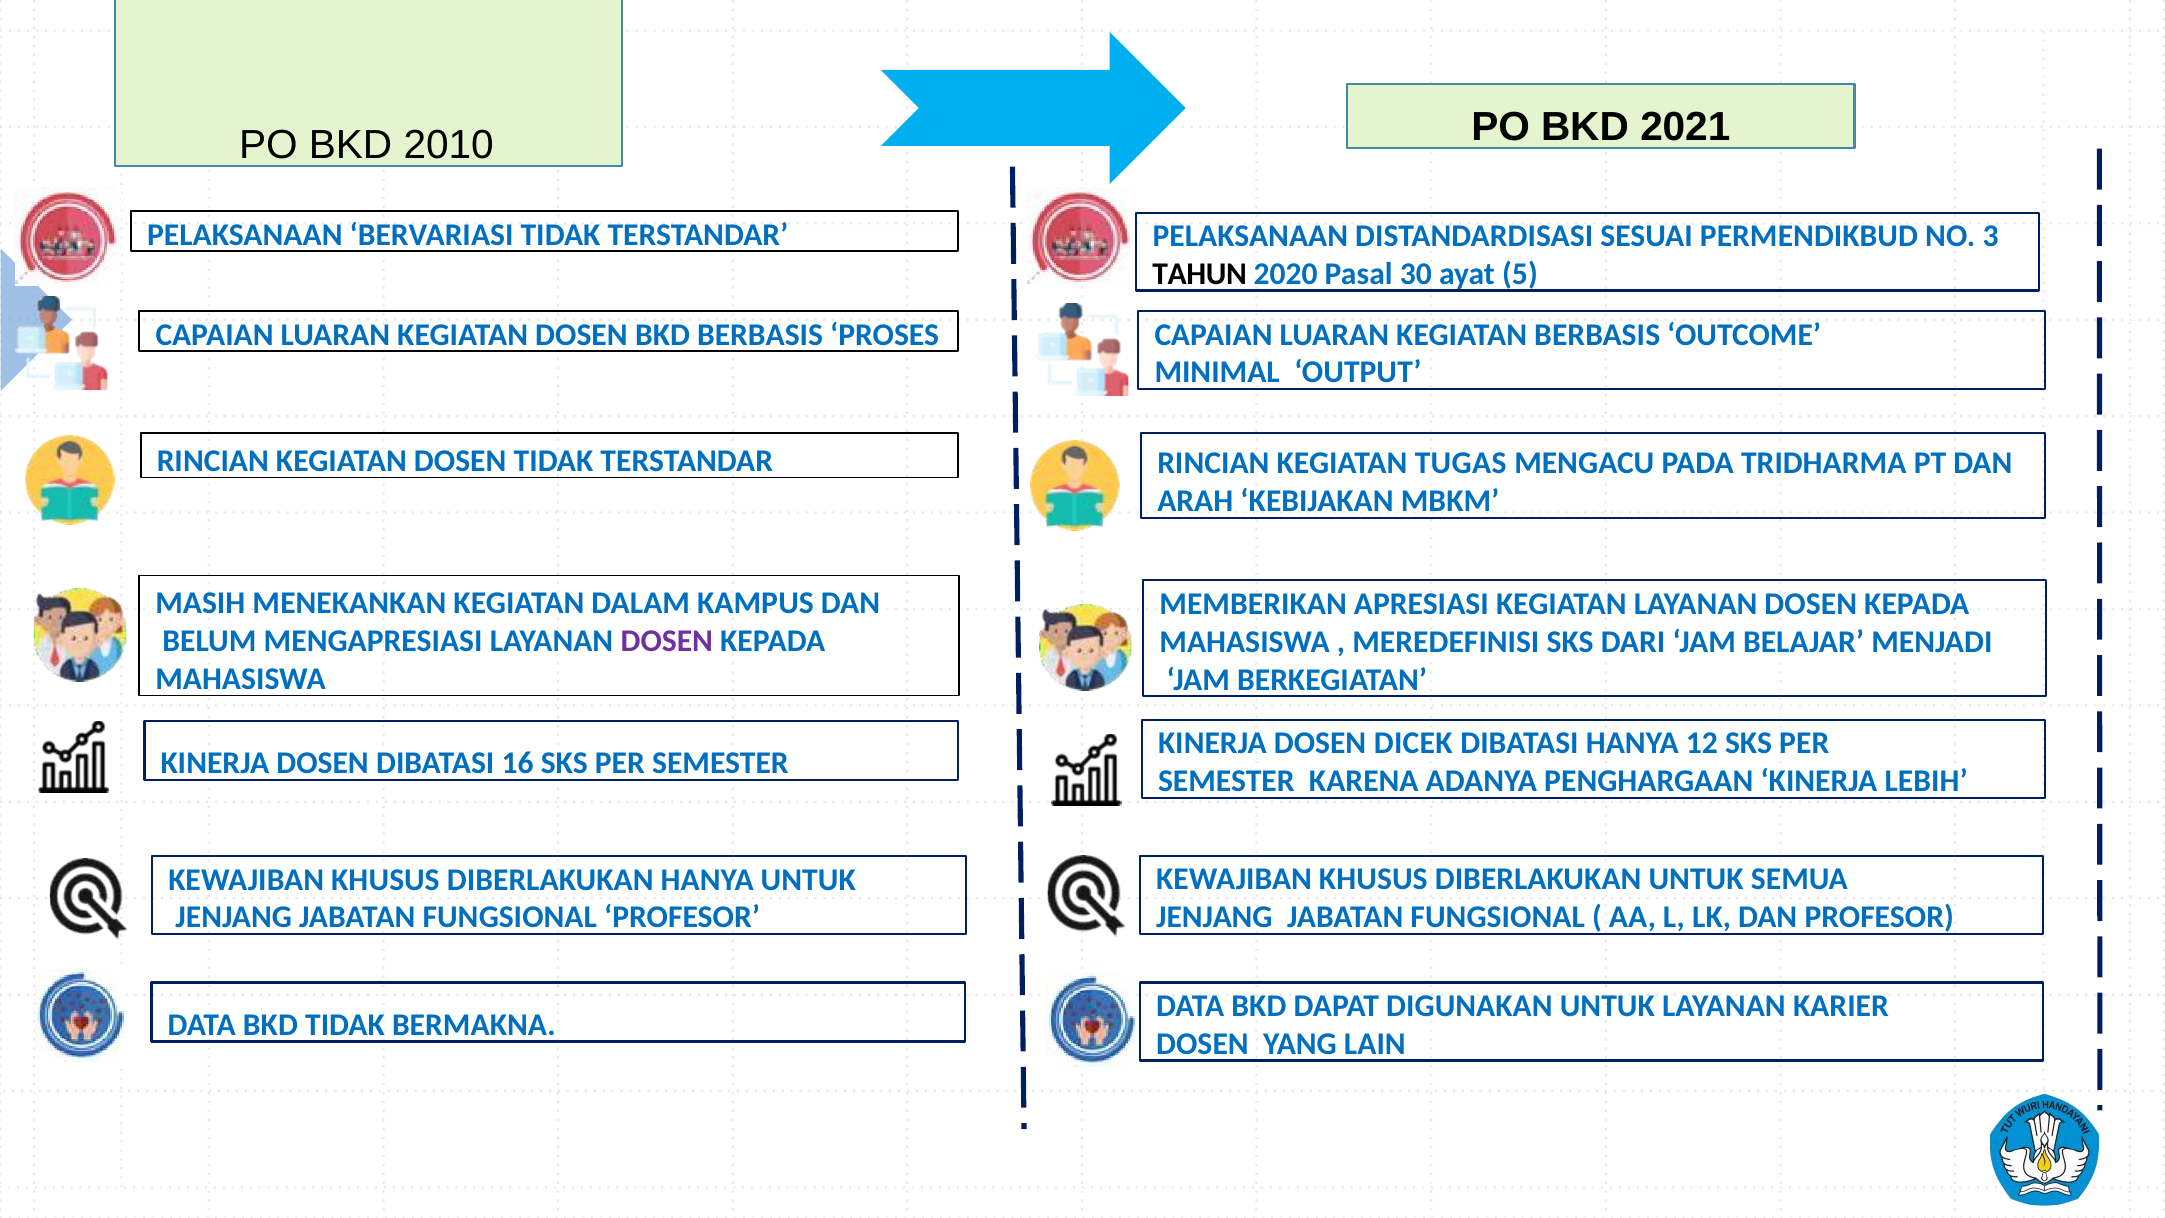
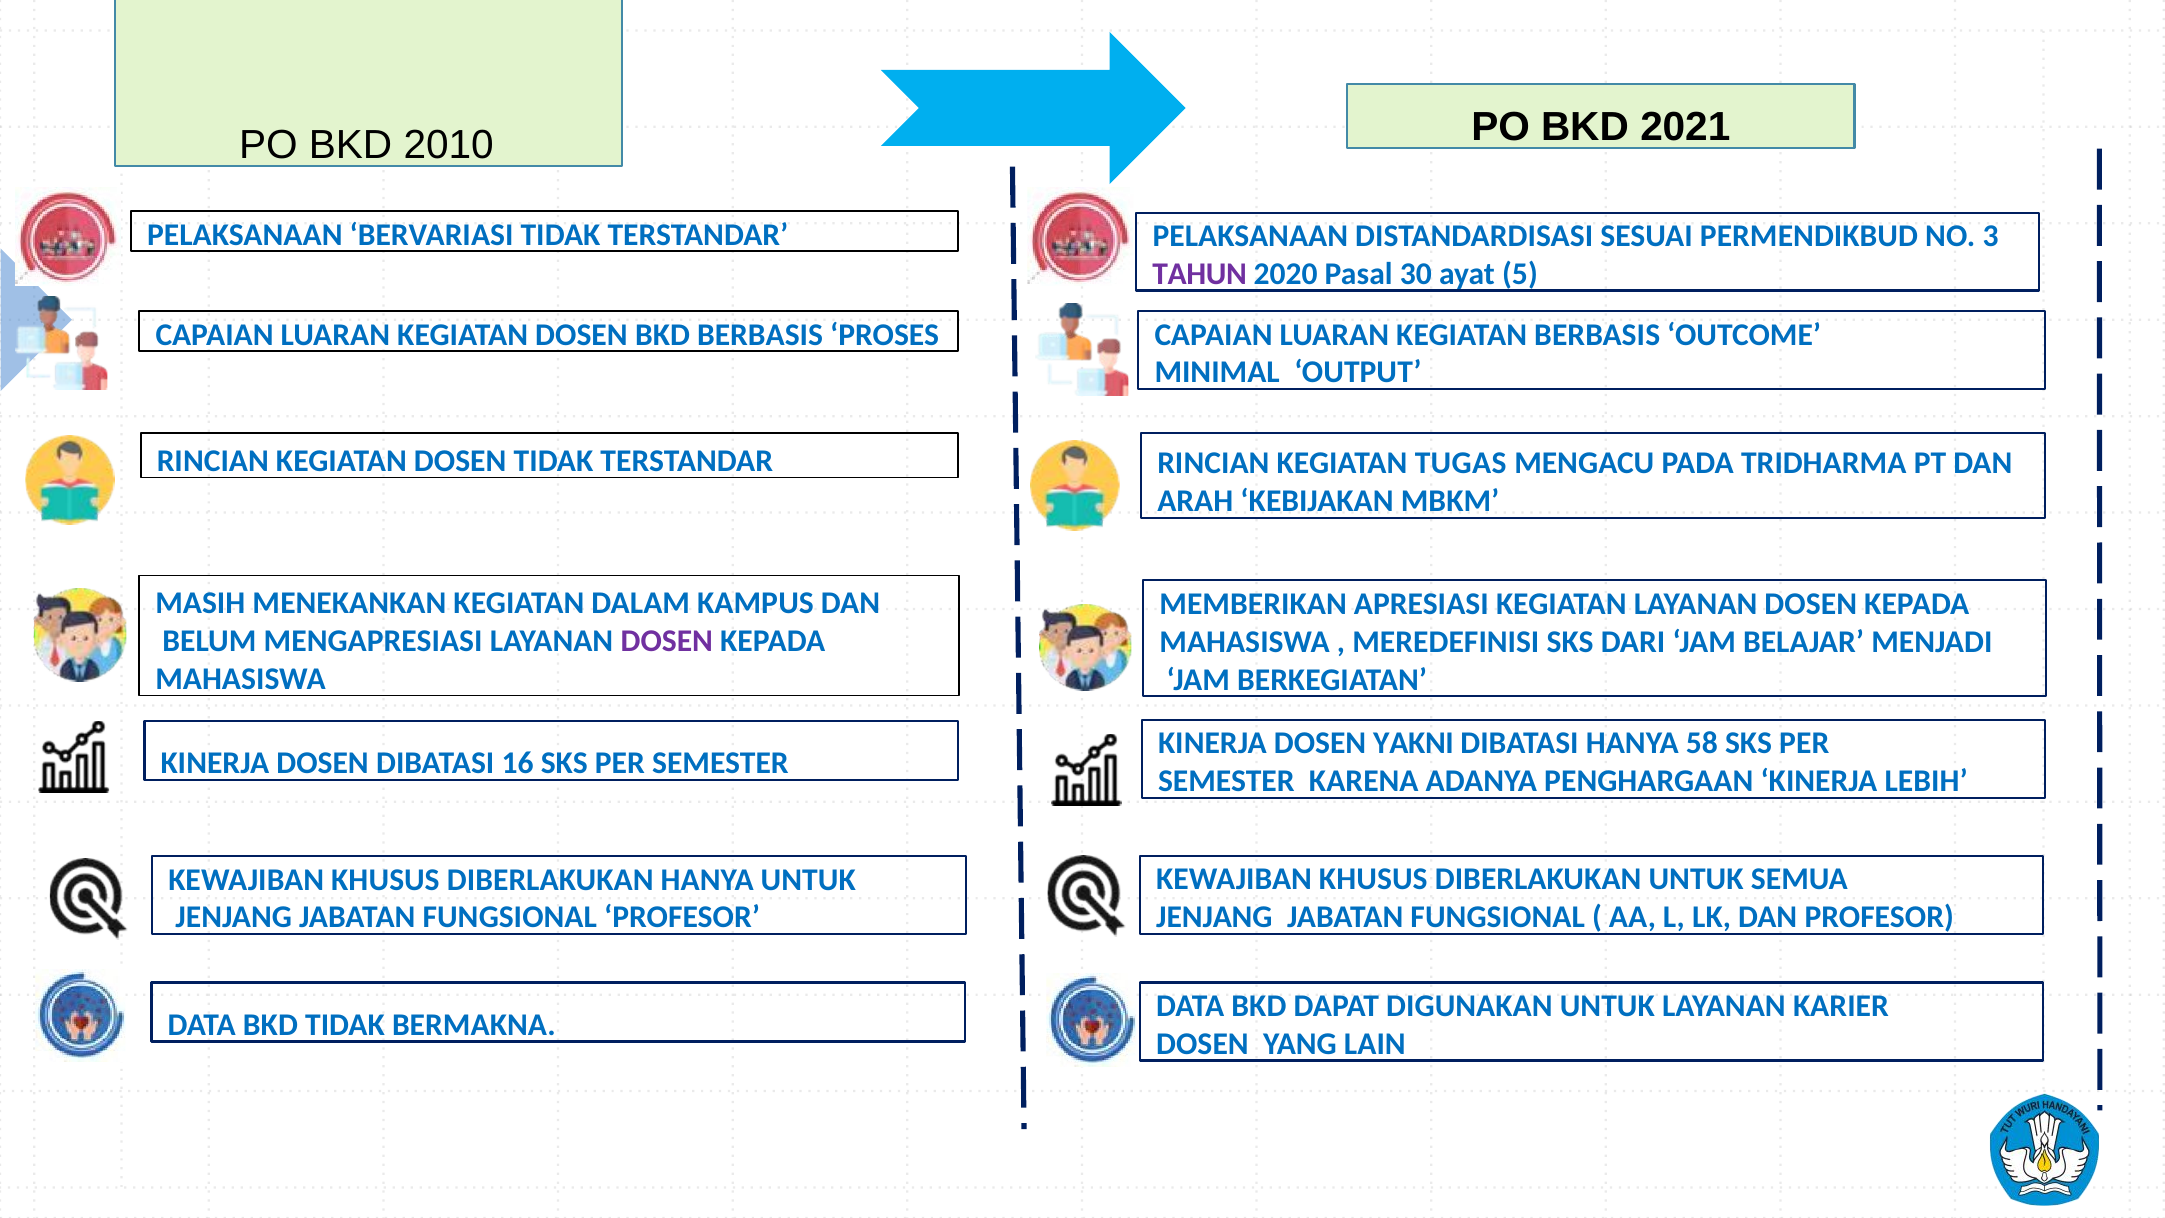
TAHUN colour: black -> purple (1200, 274)
DICEK: DICEK -> YAKNI (1414, 743)
12: 12 -> 58 (1702, 743)
